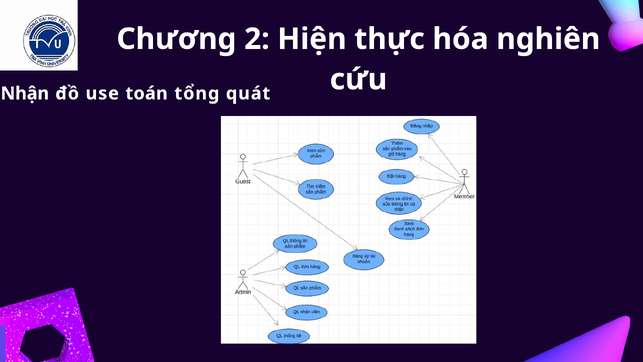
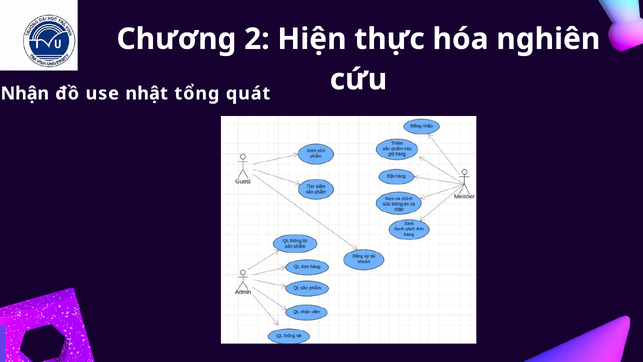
toán: toán -> nhật (147, 93)
